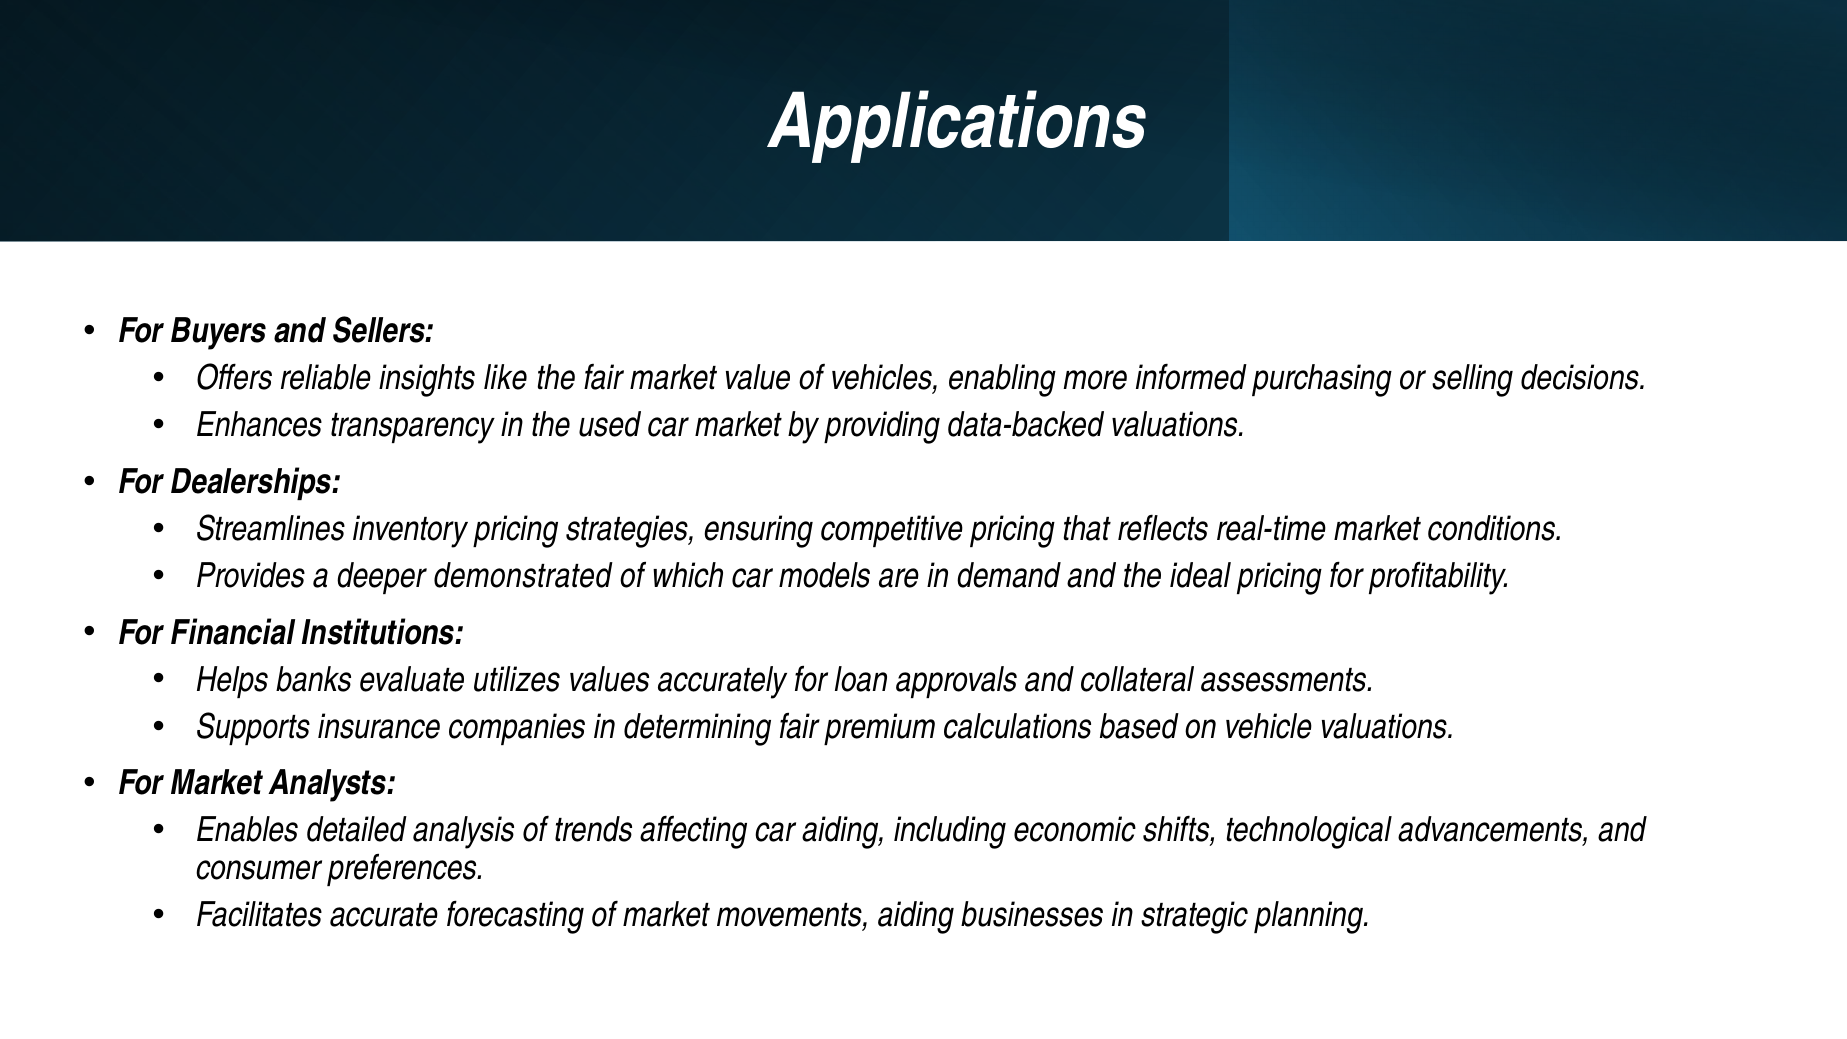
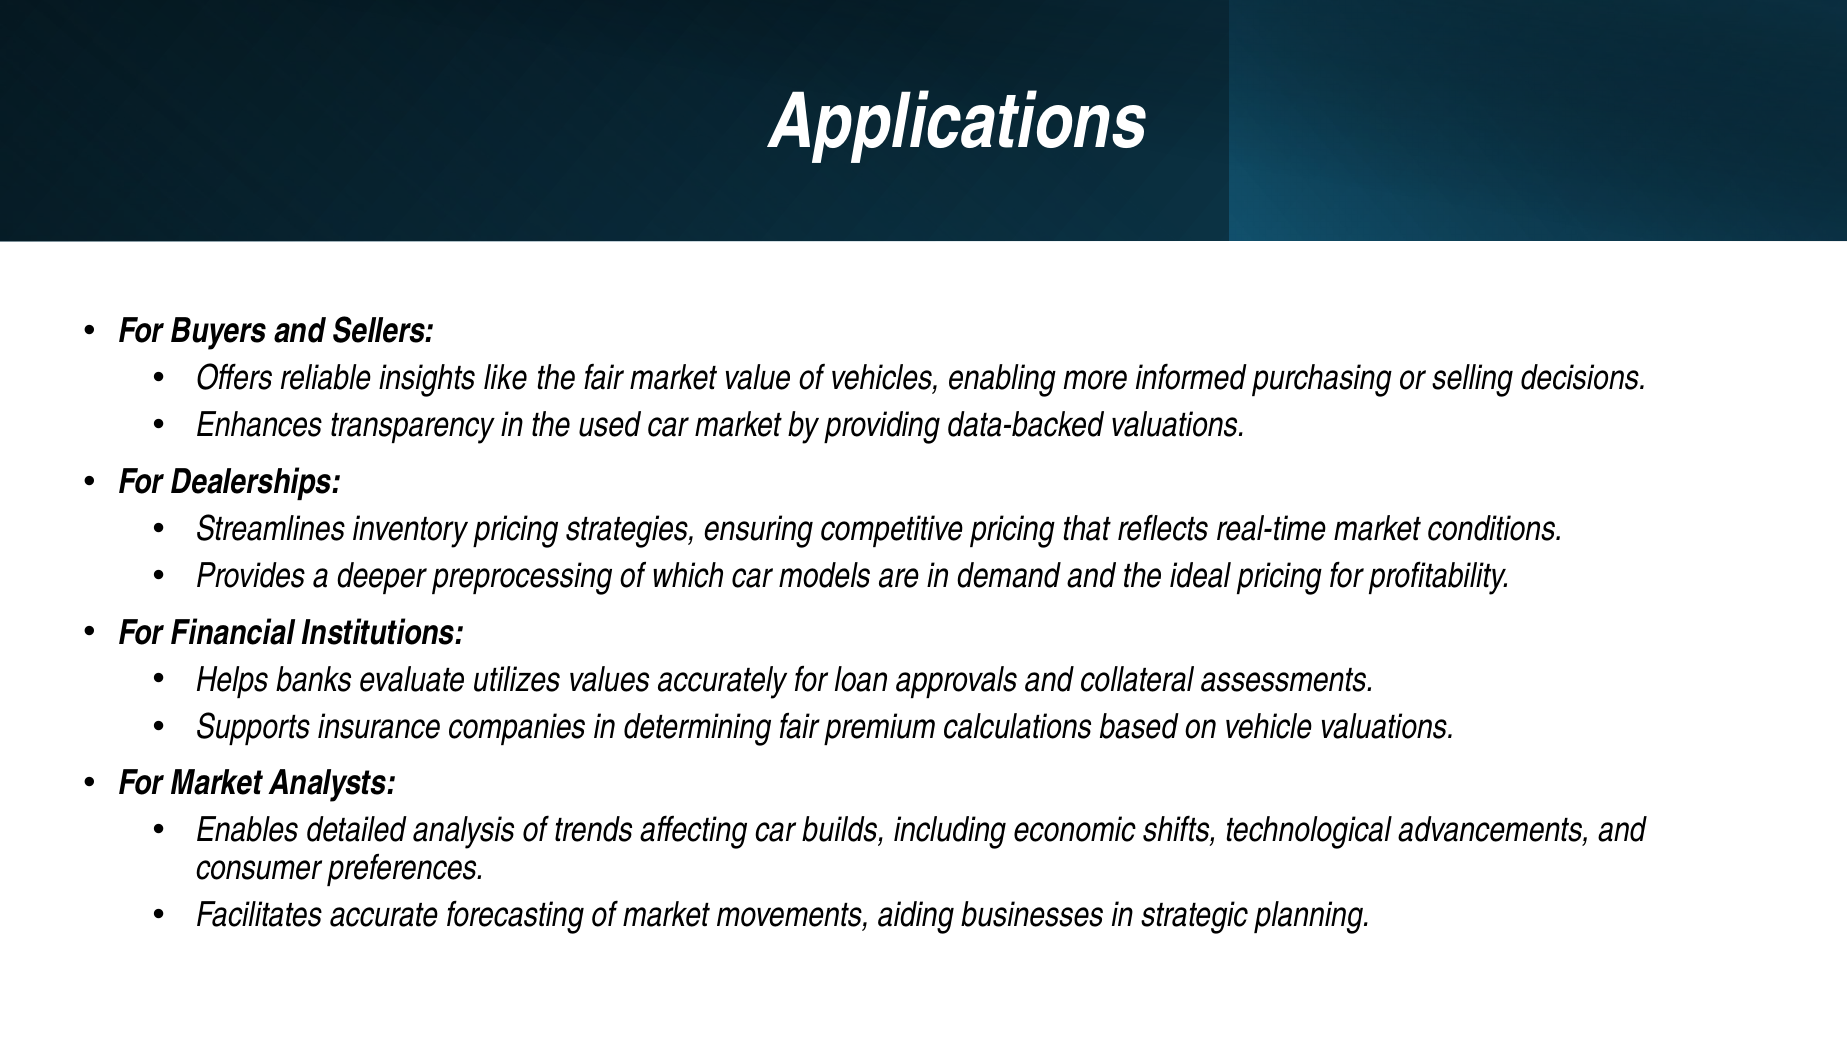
demonstrated: demonstrated -> preprocessing (523, 576)
car aiding: aiding -> builds (844, 831)
